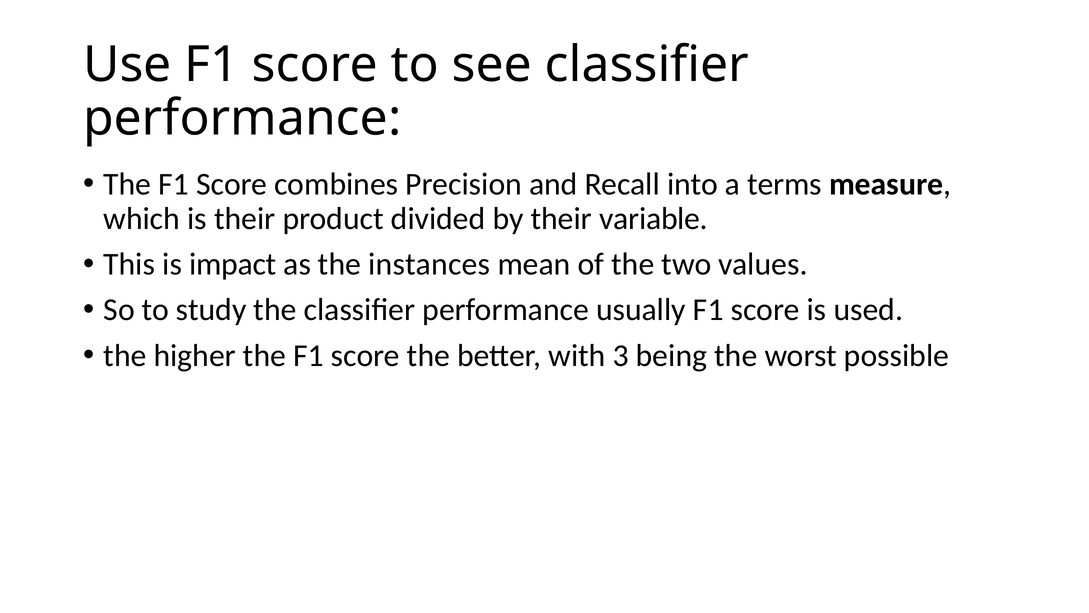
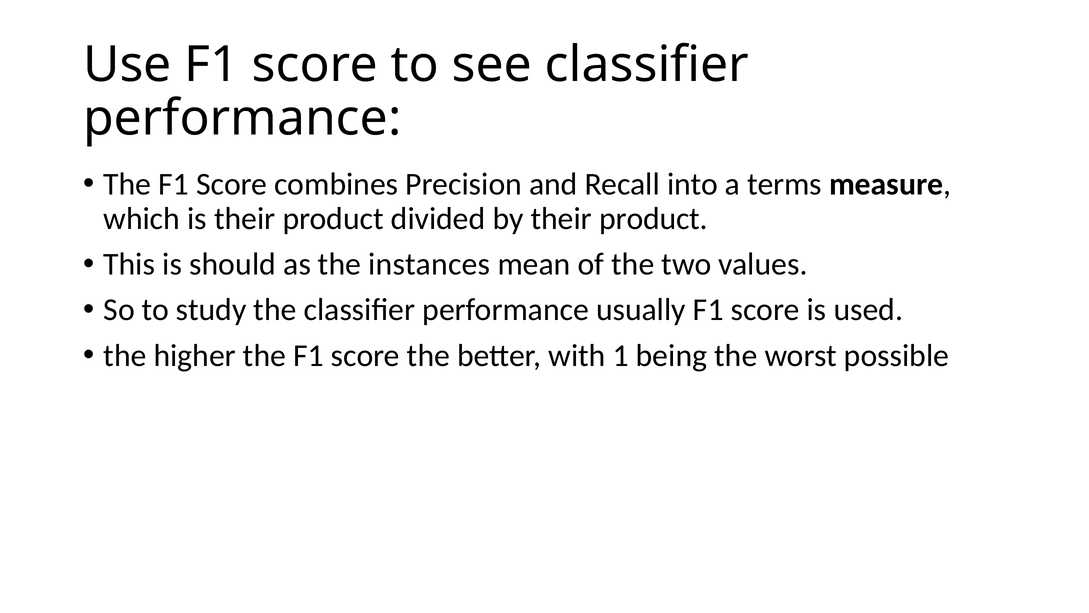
by their variable: variable -> product (654, 218)
impact: impact -> should (233, 264)
3: 3 -> 1 (621, 355)
